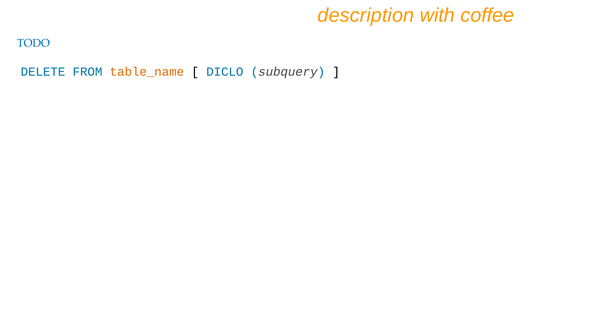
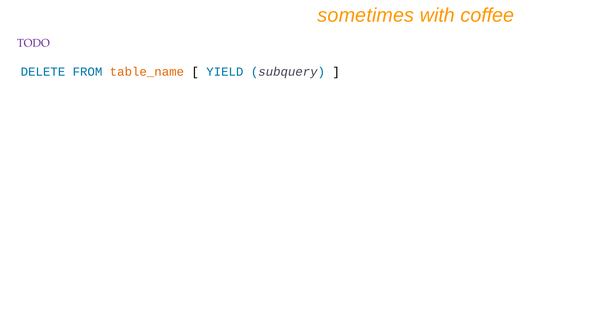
description: description -> sometimes (366, 15)
TODO colour: blue -> purple (34, 43)
DICLO: DICLO -> YIELD (225, 72)
